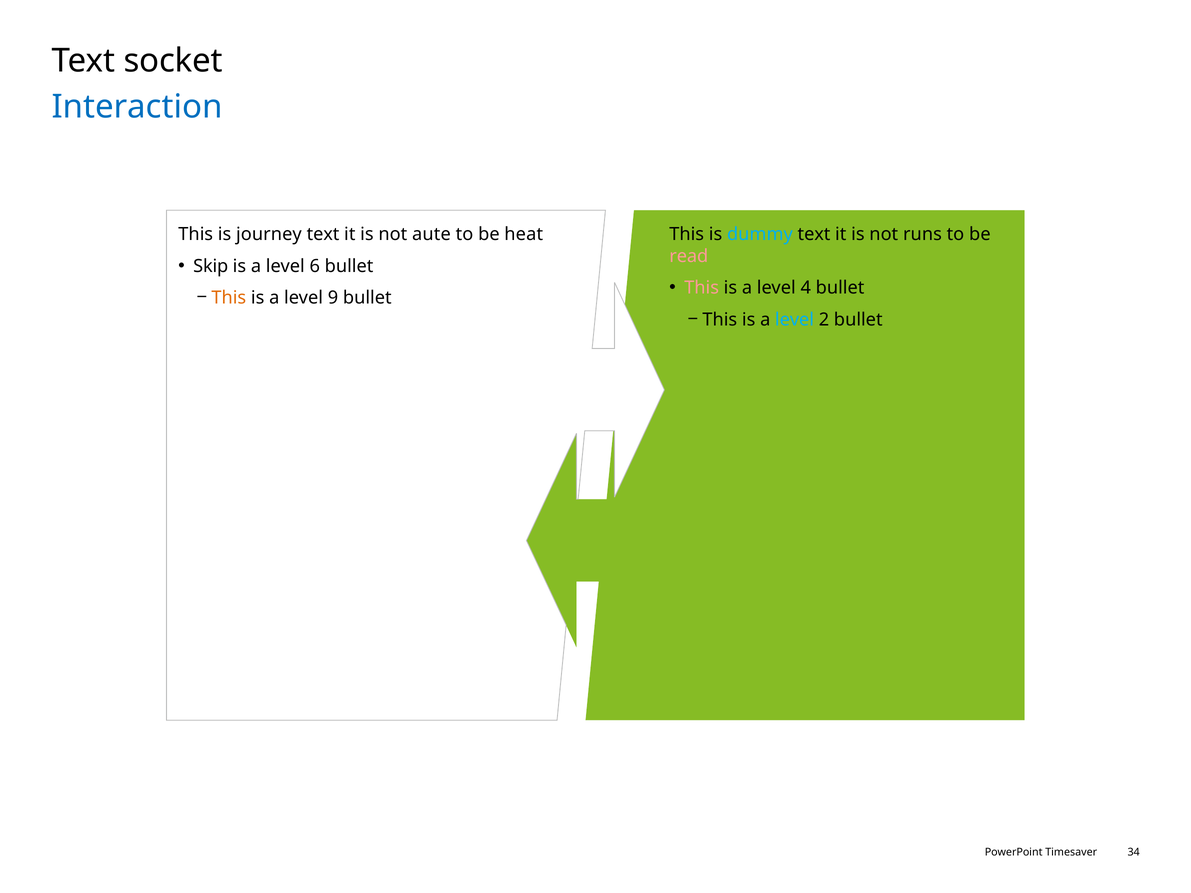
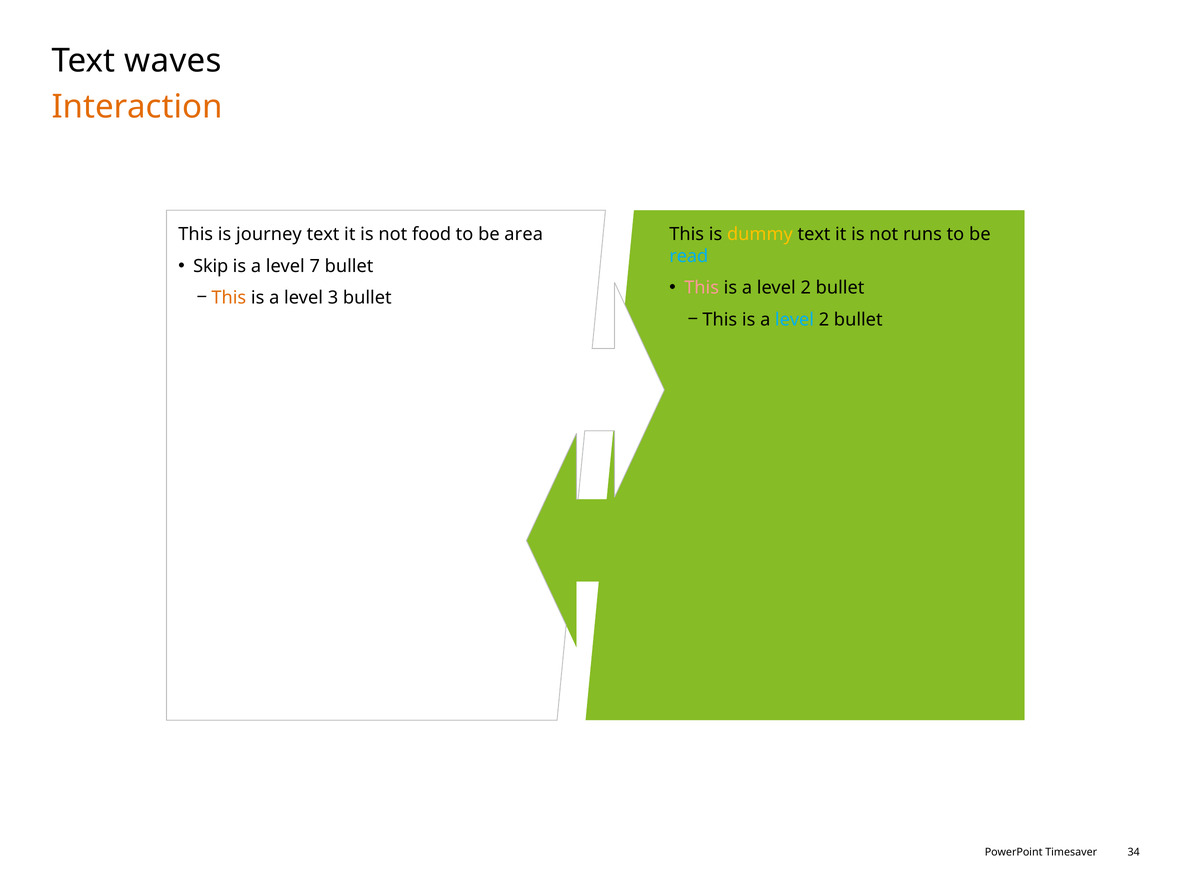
socket: socket -> waves (173, 61)
Interaction colour: blue -> orange (137, 107)
aute: aute -> food (432, 234)
heat: heat -> area (524, 234)
dummy colour: light blue -> yellow (760, 234)
read colour: pink -> light blue (689, 256)
6: 6 -> 7 (315, 266)
4: 4 -> 2 (806, 288)
9: 9 -> 3 (333, 298)
